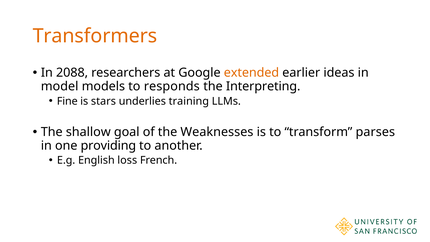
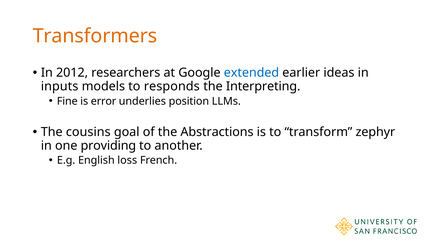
2088: 2088 -> 2012 (72, 73)
extended colour: orange -> blue (251, 73)
model: model -> inputs (60, 86)
stars: stars -> error (104, 101)
training: training -> position (189, 101)
shallow: shallow -> cousins (88, 132)
Weaknesses: Weaknesses -> Abstractions (217, 132)
parses: parses -> zephyr (375, 132)
